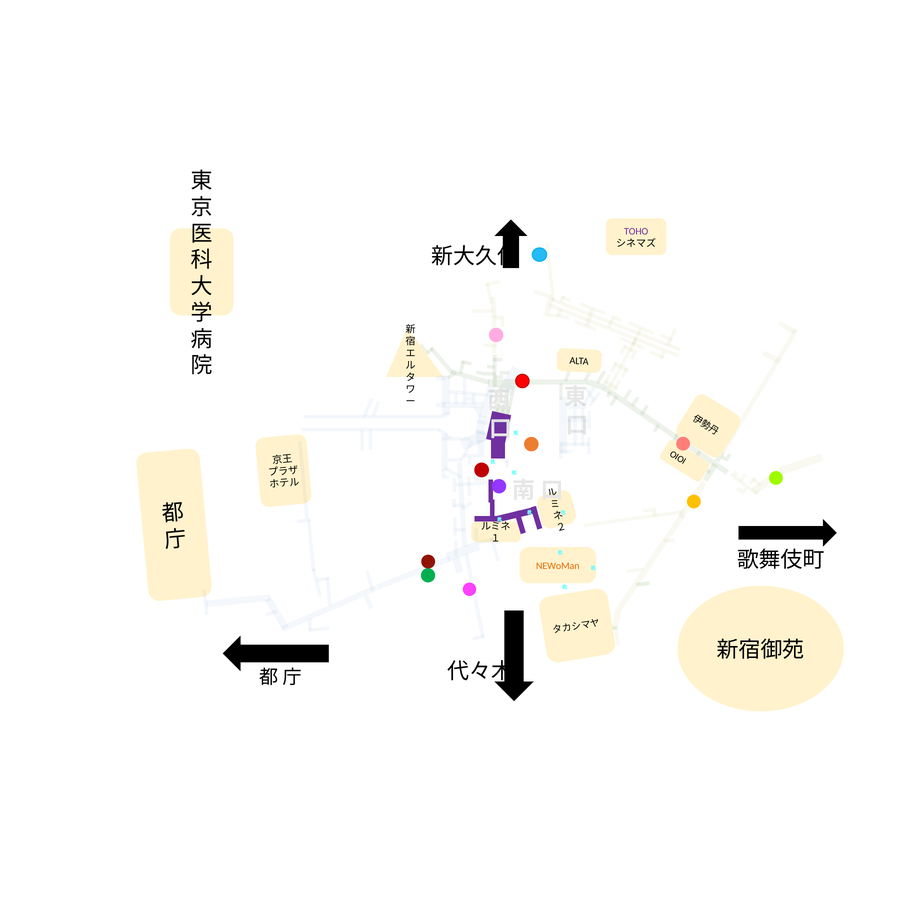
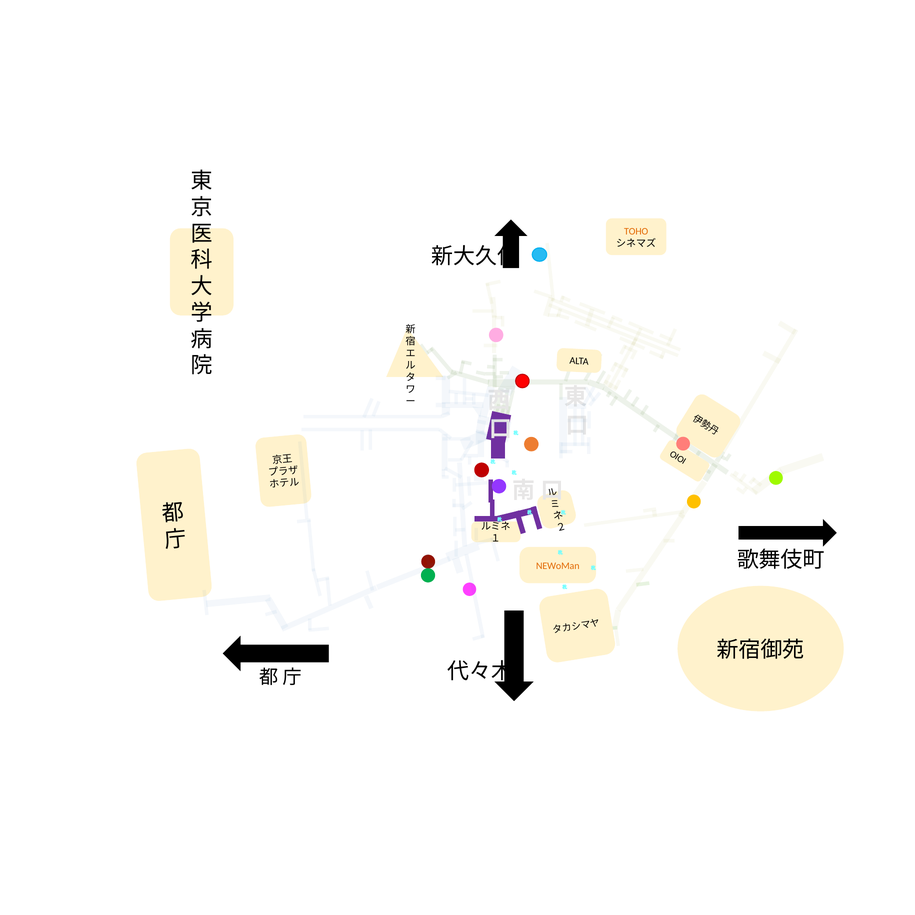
TOHO colour: purple -> orange (636, 231)
